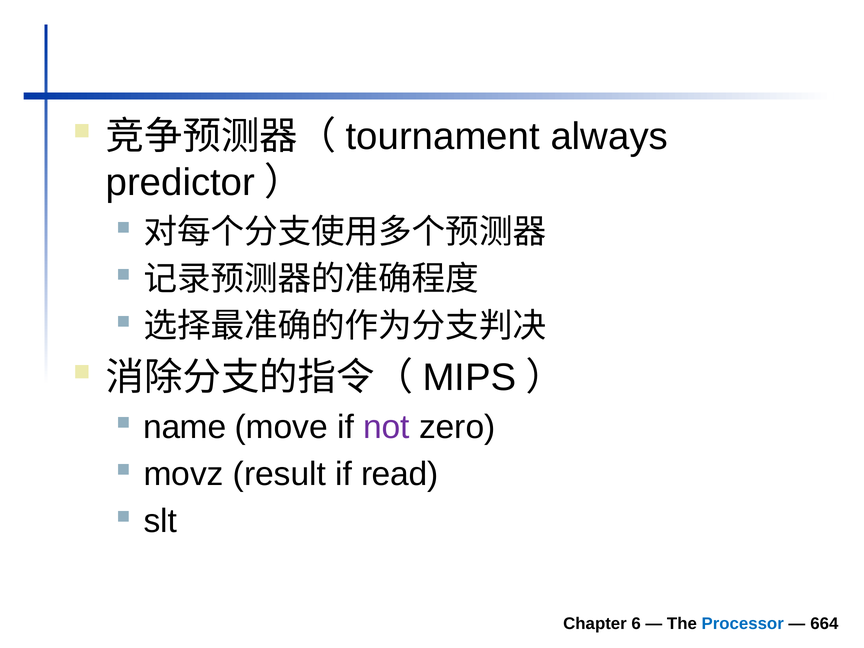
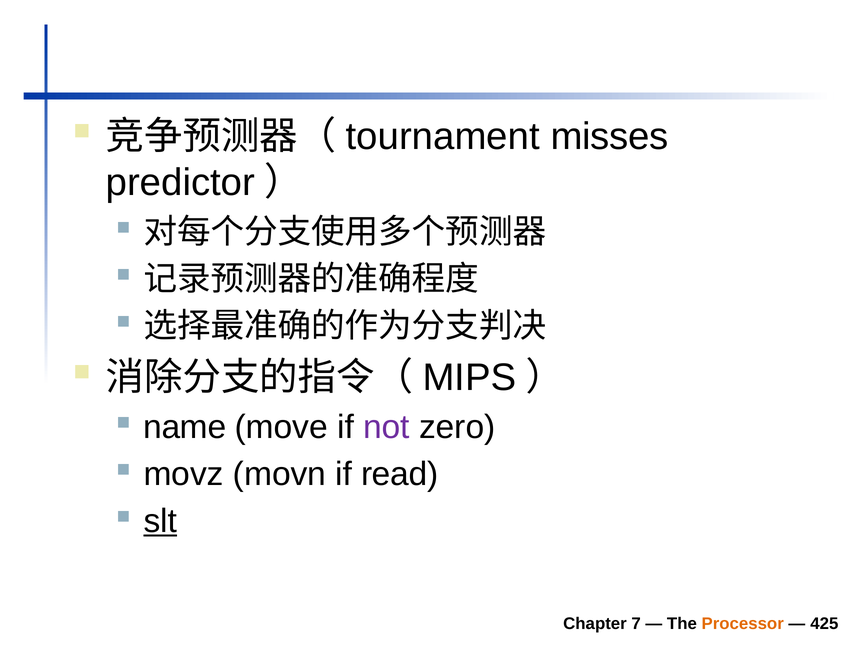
always: always -> misses (609, 136)
result: result -> movn (280, 474)
slt underline: none -> present (160, 521)
6: 6 -> 7 (636, 624)
Processor colour: blue -> orange (743, 624)
664: 664 -> 425 (824, 624)
